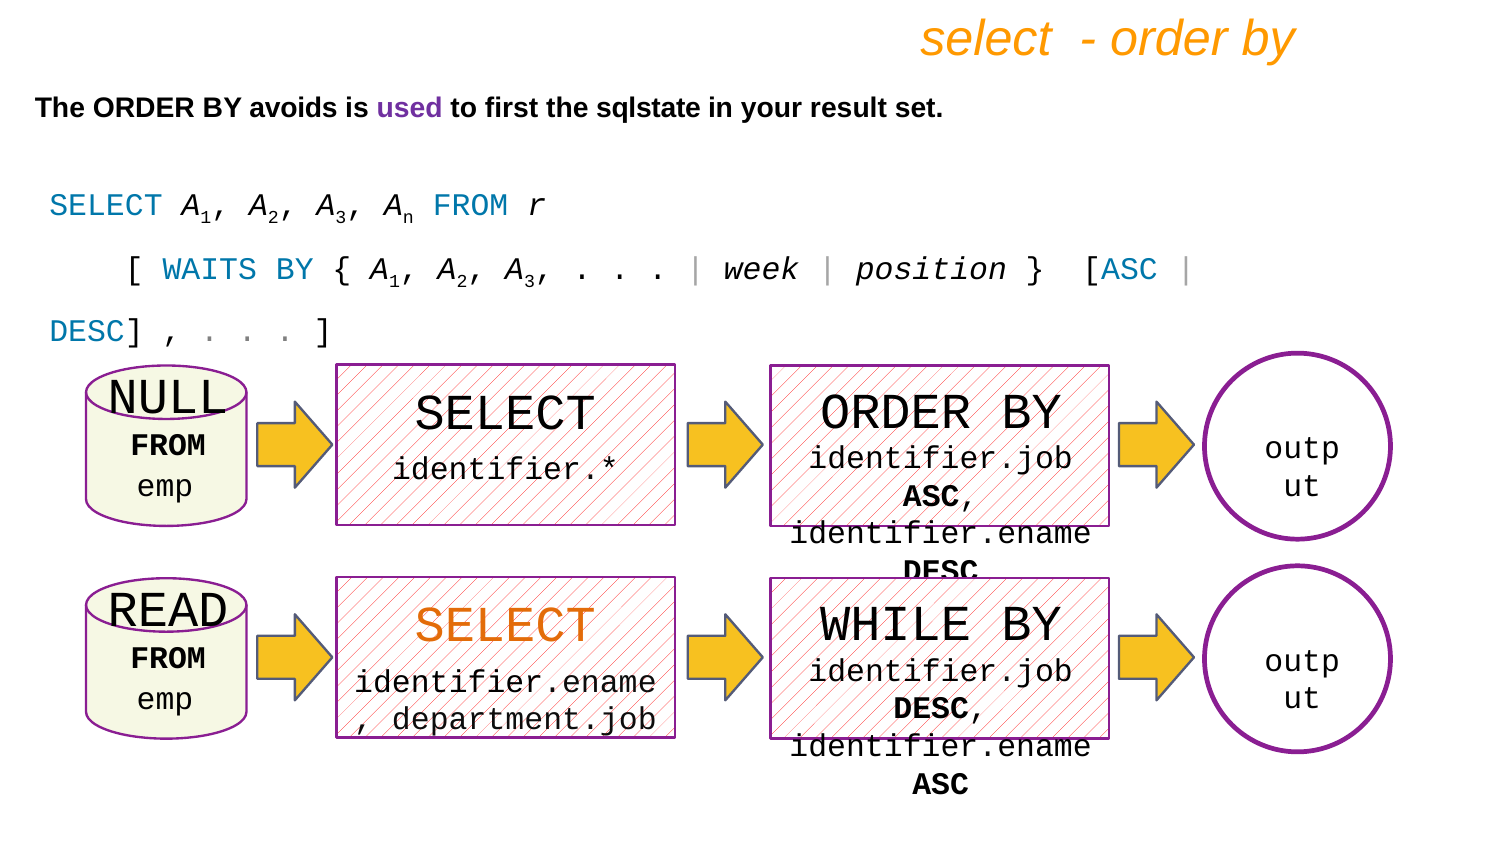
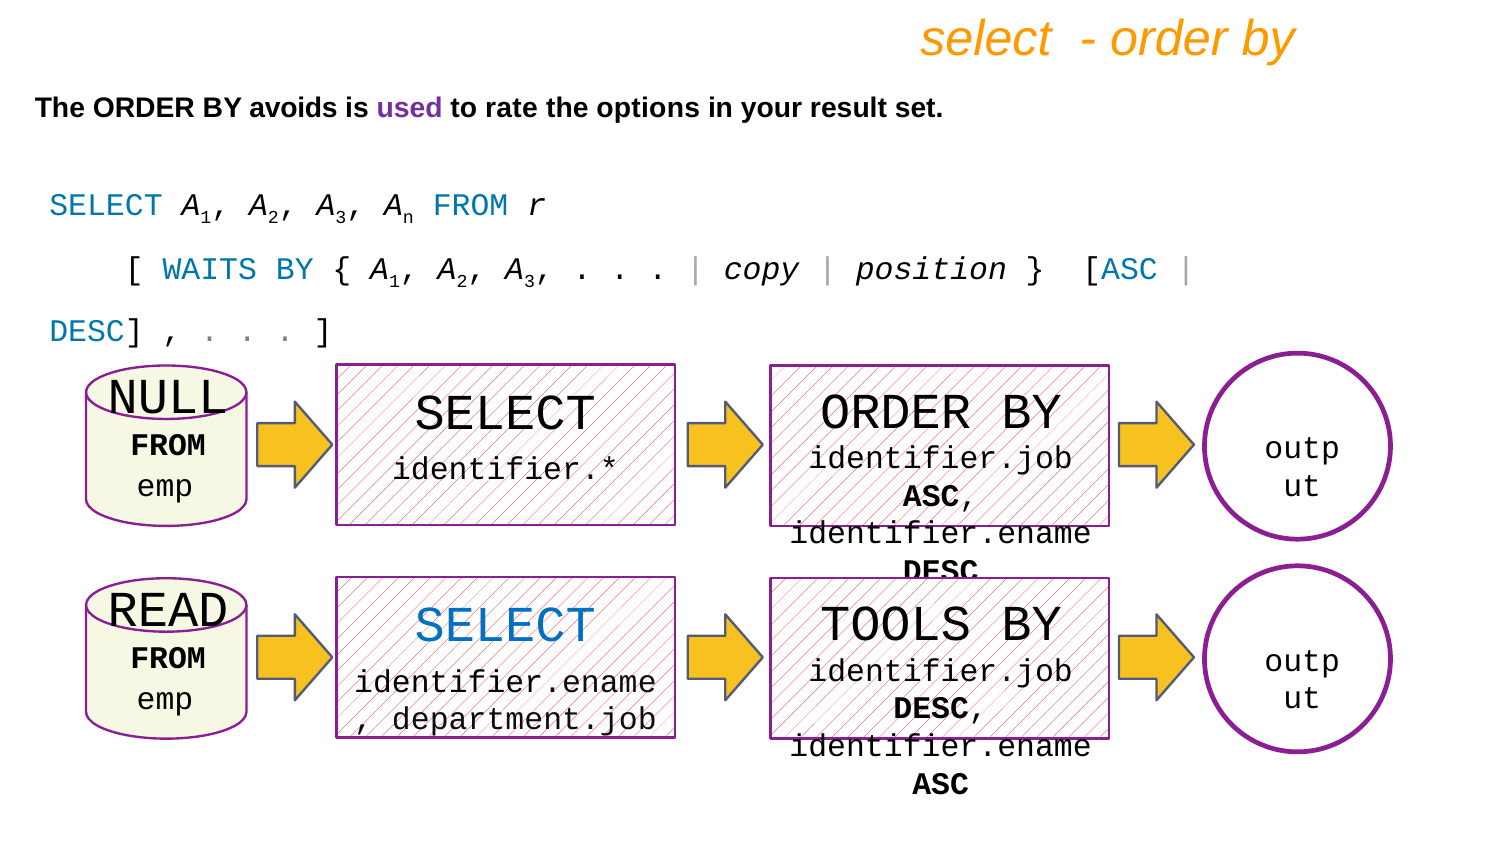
first: first -> rate (511, 108)
sqlstate: sqlstate -> options (648, 108)
week: week -> copy (762, 269)
WHILE: WHILE -> TOOLS (896, 624)
SELECT colour: orange -> blue (505, 625)
